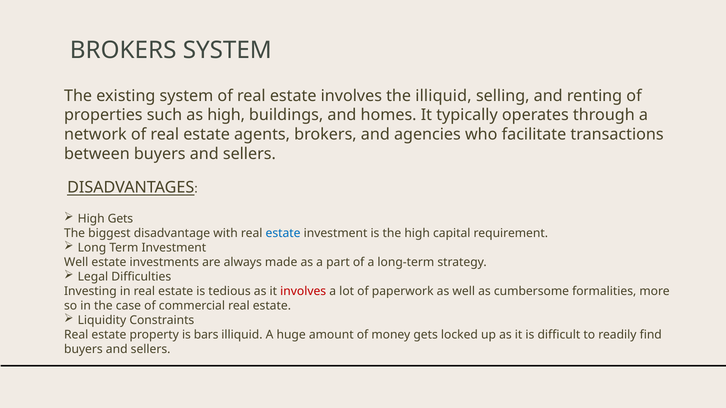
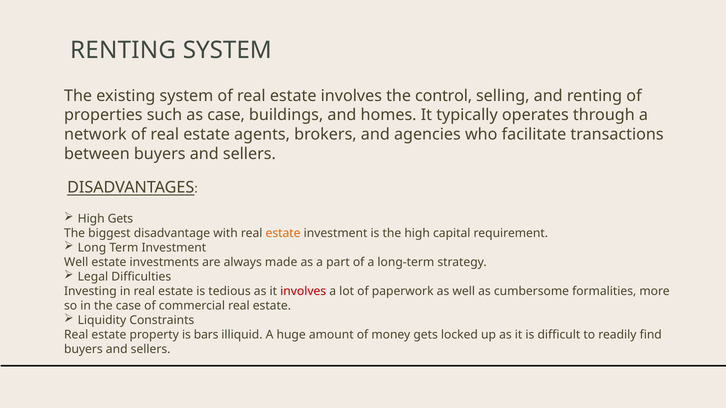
BROKERS: BROKERS -> RENTING (123, 50)
the illiquid: illiquid -> control (444, 96)
as high: high -> case (226, 115)
estate colour: blue -> orange (283, 233)
